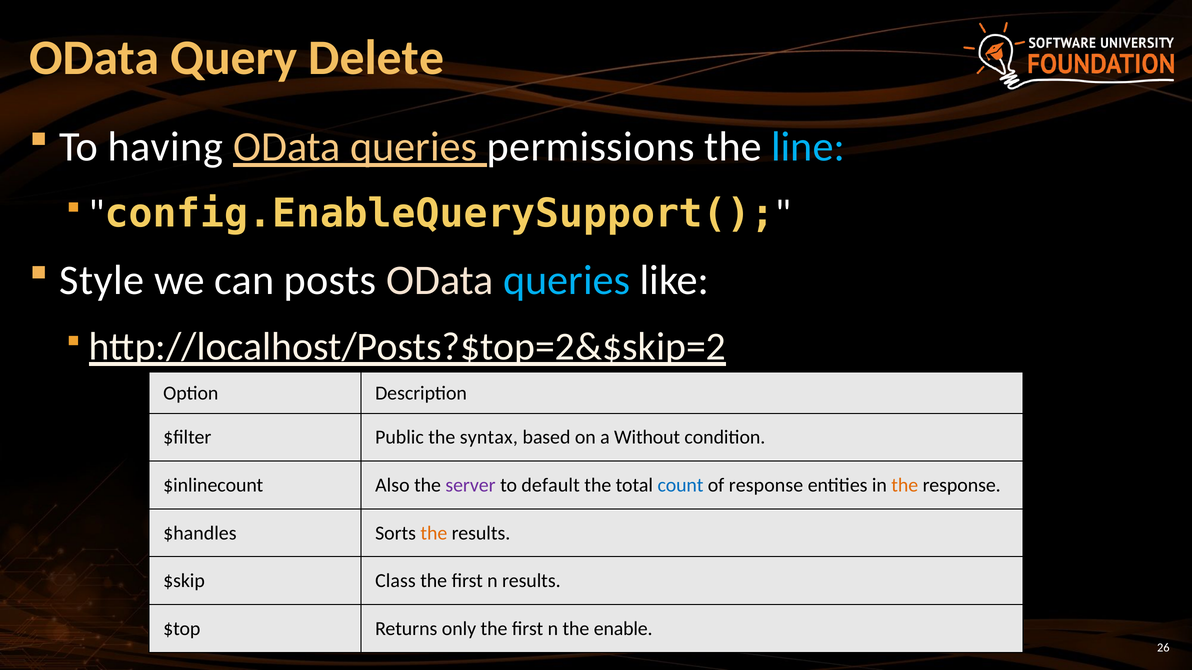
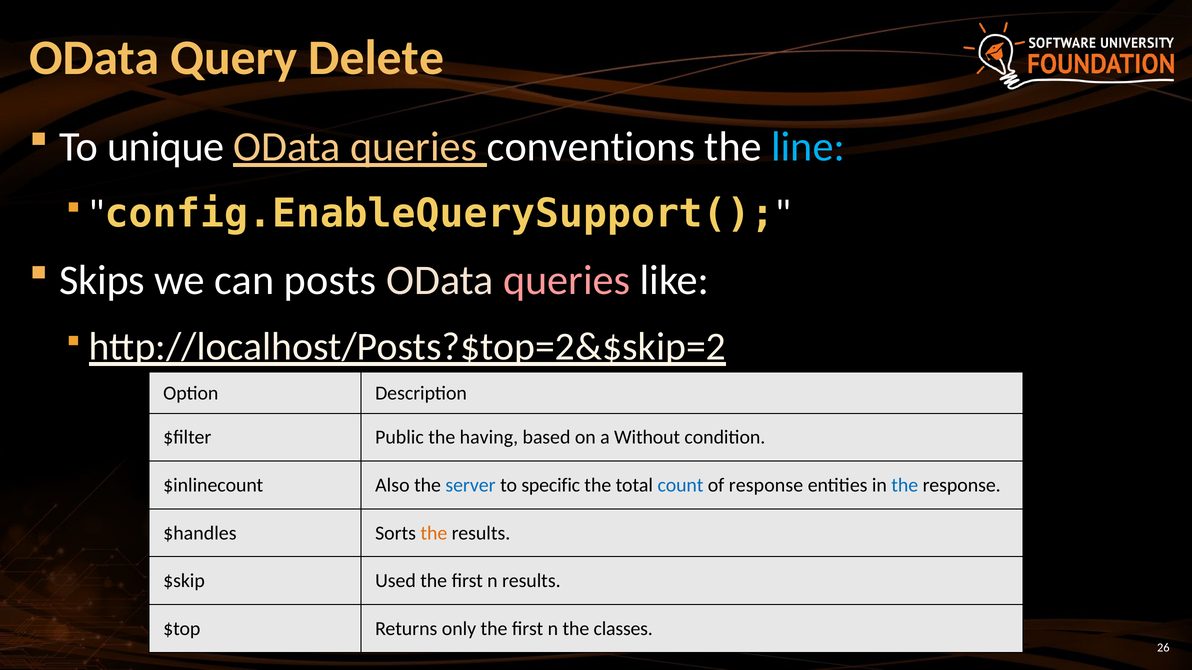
having: having -> unique (166, 147)
permissions: permissions -> conventions (591, 147)
Style: Style -> Skips (102, 281)
queries colour: light blue -> pink (567, 281)
syntax: syntax -> having (489, 438)
server colour: purple -> blue (470, 486)
default: default -> specific (551, 486)
the colour: orange -> blue (905, 486)
Class: Class -> Used (396, 581)
enable: enable -> classes (623, 629)
